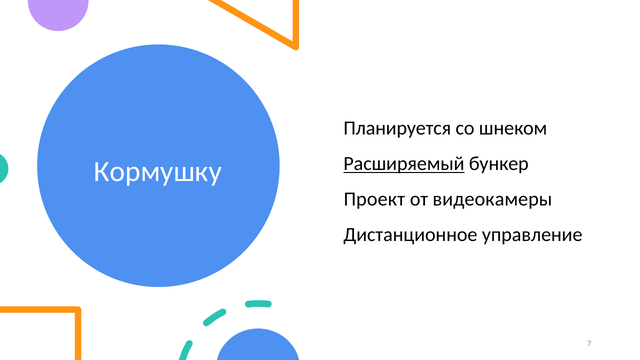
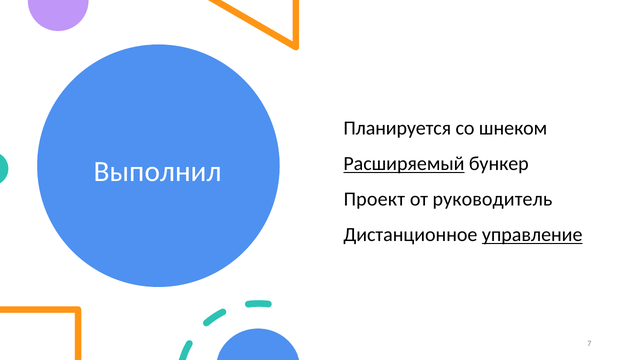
Кормушку: Кормушку -> Выполнил (158, 171)
видеокамеры: видеокамеры -> руководитель (492, 199)
управление underline: none -> present (532, 235)
